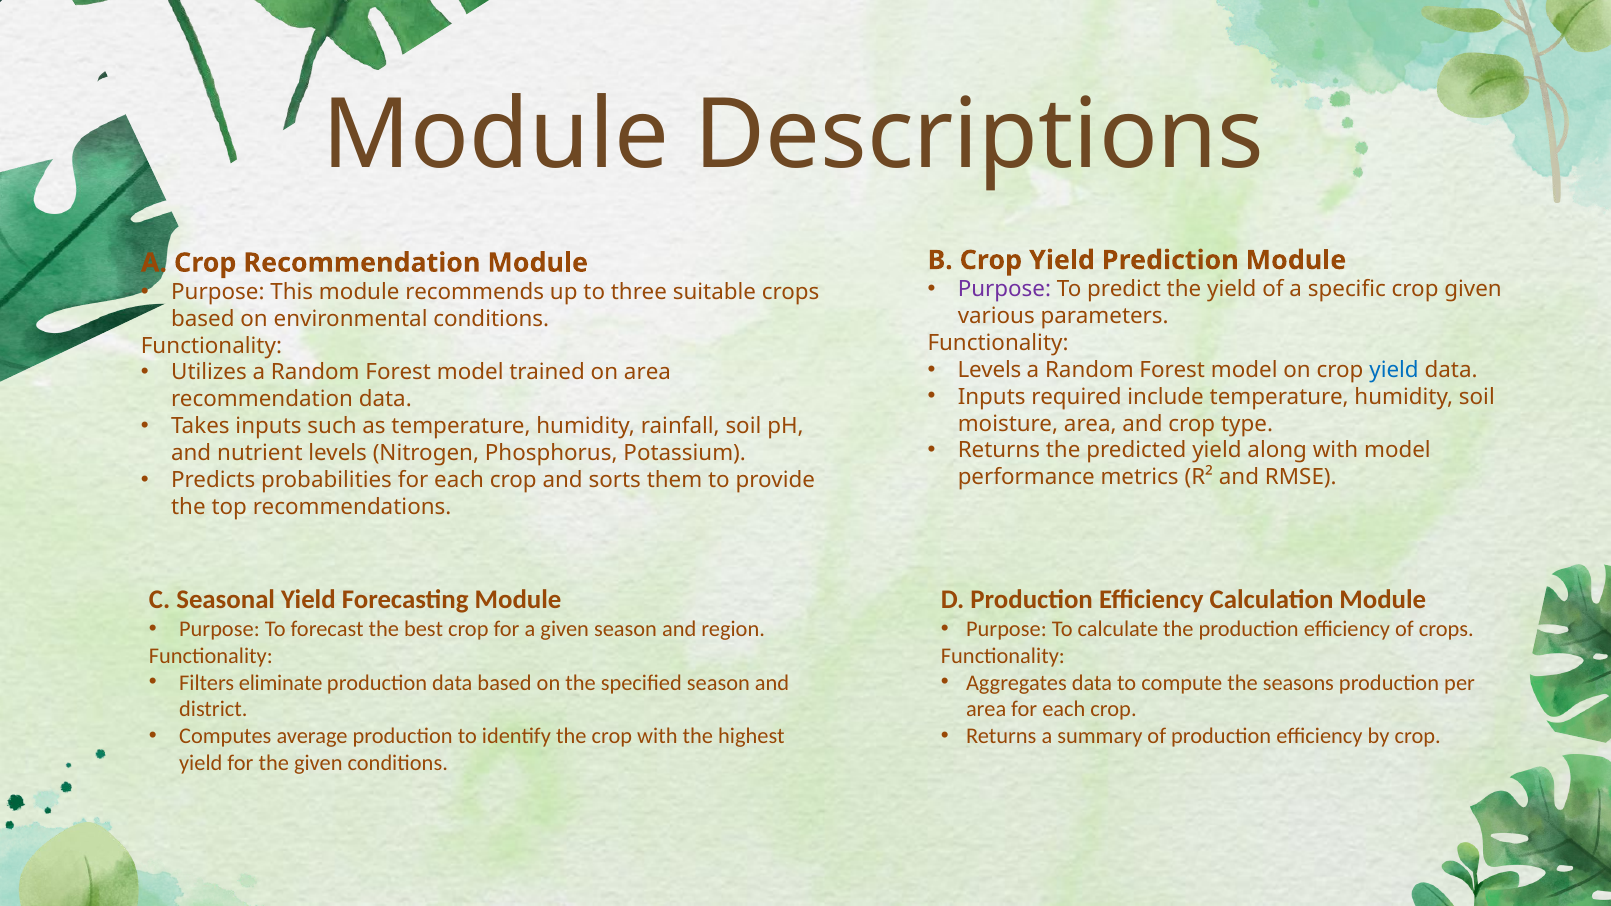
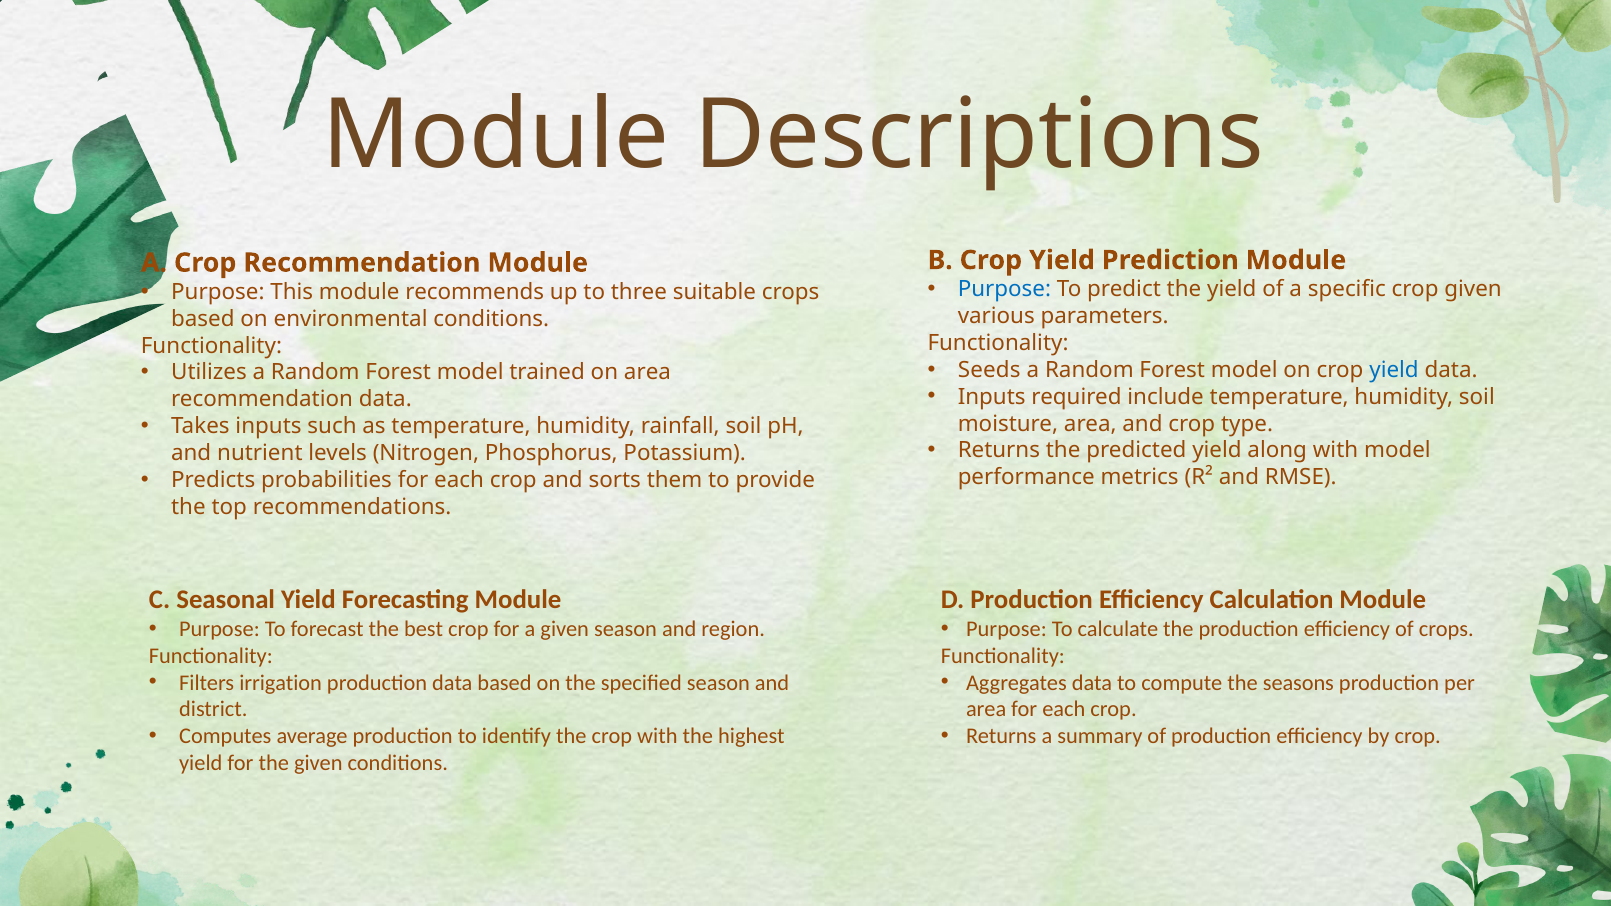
Purpose colour: purple -> blue (1004, 289)
Levels: Levels -> Seeds (989, 370)
eliminate: eliminate -> irrigation (281, 683)
